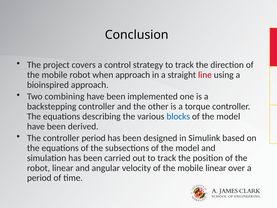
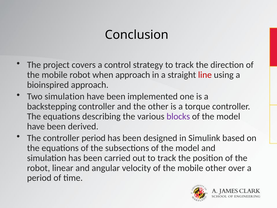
Two combining: combining -> simulation (65, 96)
blocks colour: blue -> purple (178, 116)
mobile linear: linear -> other (216, 168)
